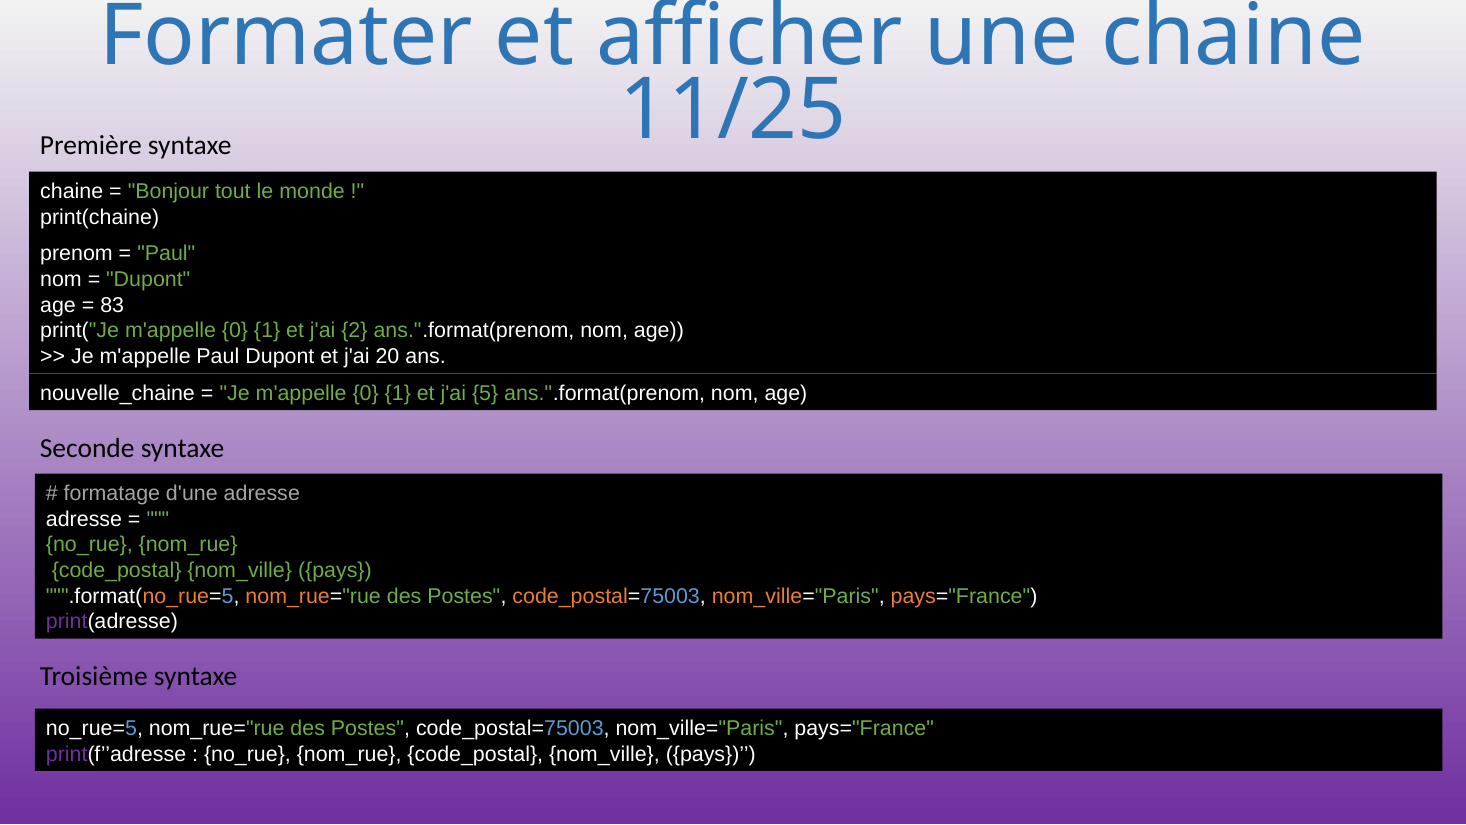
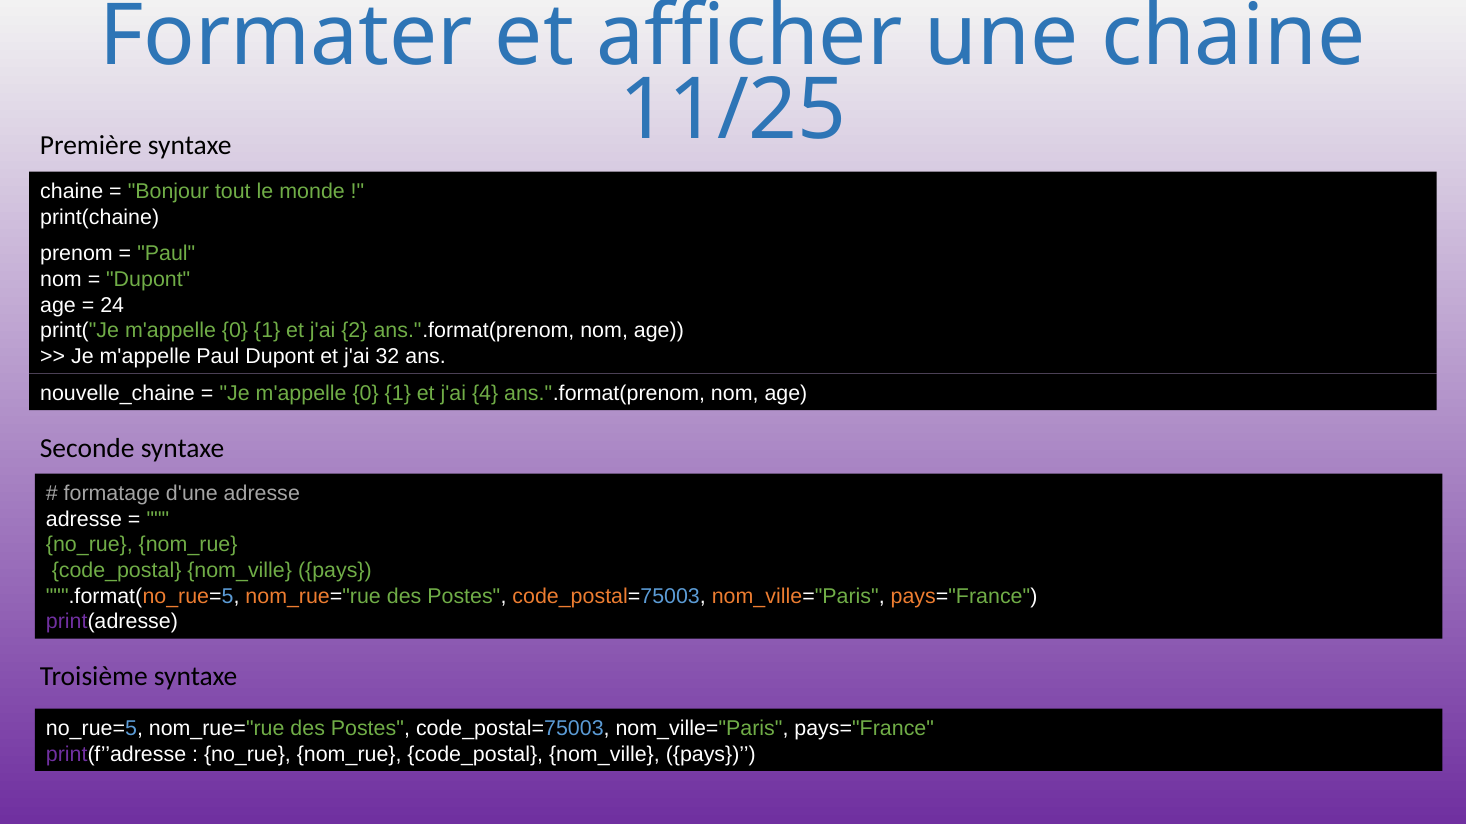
83: 83 -> 24 (112, 305)
20: 20 -> 32 (387, 356)
5: 5 -> 4 (485, 393)
